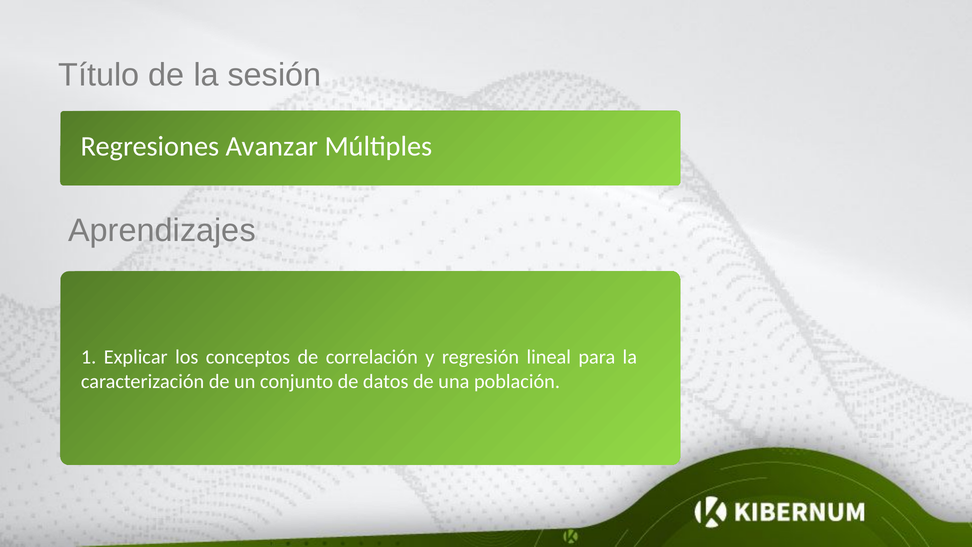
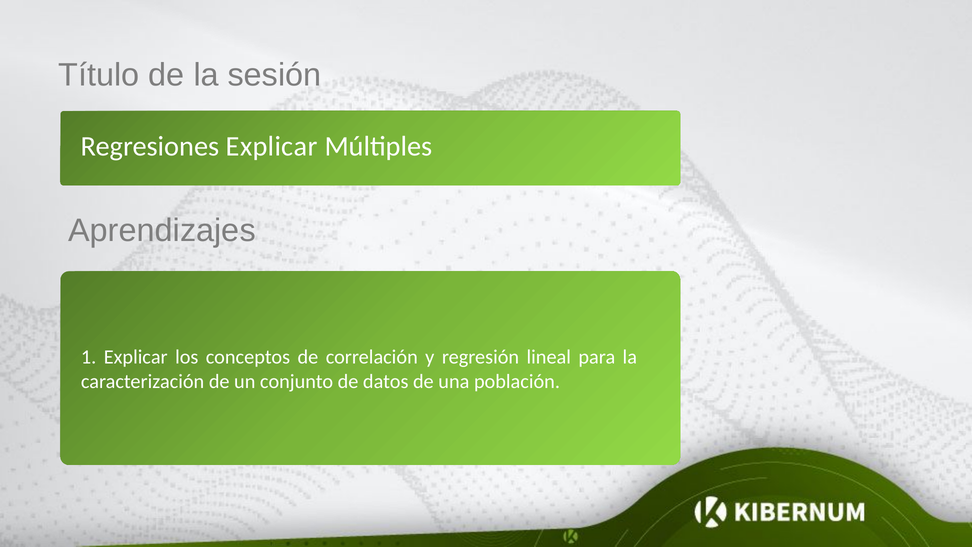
Regresiones Avanzar: Avanzar -> Explicar (272, 146)
